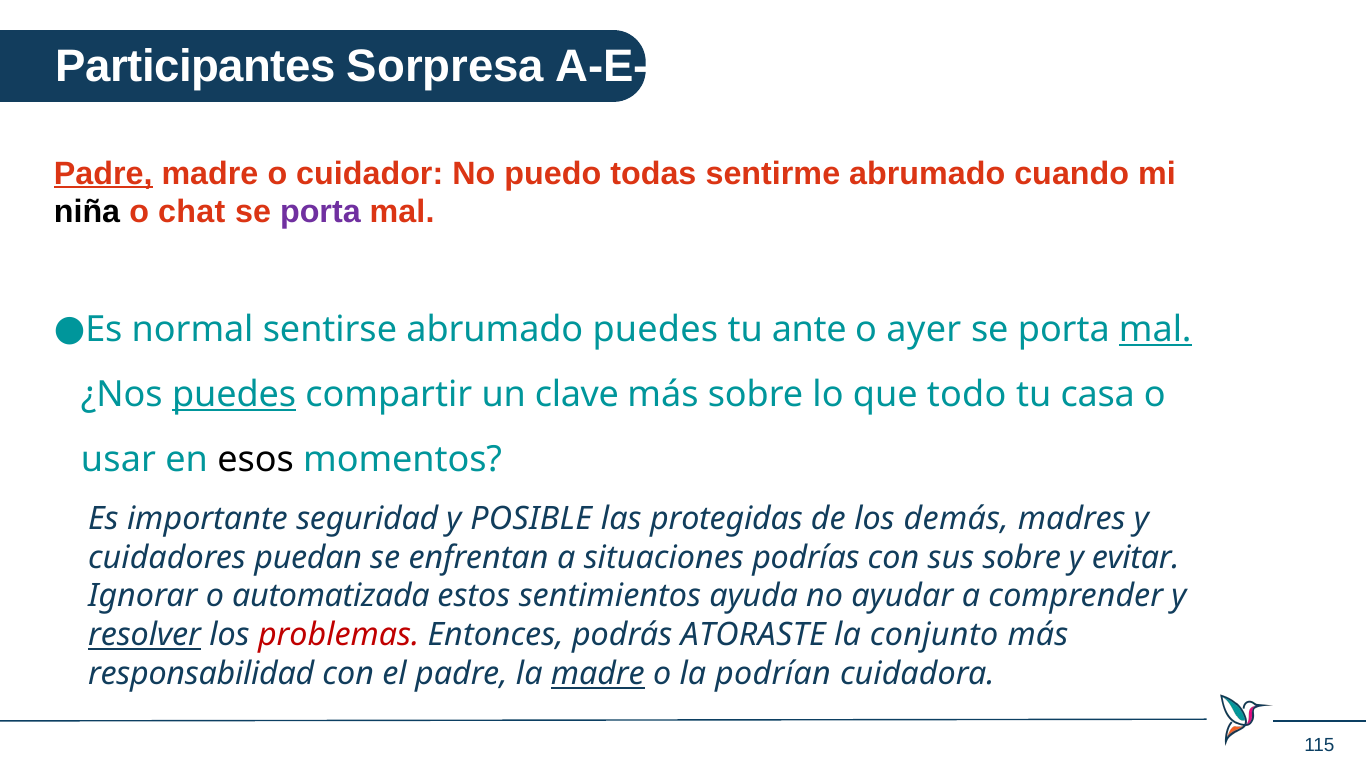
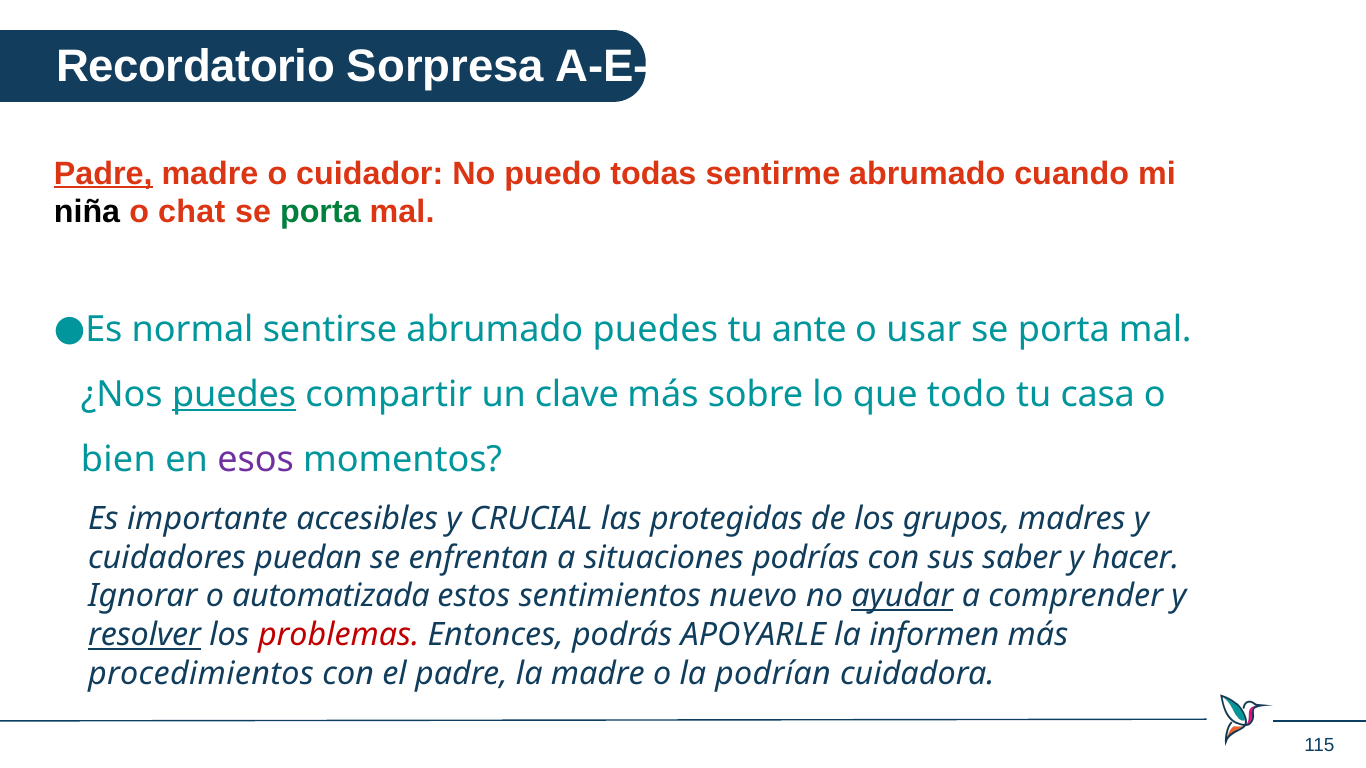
Participantes: Participantes -> Recordatorio (196, 67)
porta colour: purple -> green (320, 212)
ayer: ayer -> usar (924, 330)
mal underline: present -> none (1155, 330)
usar: usar -> bien (118, 459)
esos colour: black -> purple (256, 459)
seguridad: seguridad -> accesibles (367, 519)
POSIBLE: POSIBLE -> CRUCIAL (531, 519)
demás: demás -> grupos (957, 519)
sus sobre: sobre -> saber (1022, 558)
evitar: evitar -> hacer (1136, 558)
ayuda: ayuda -> nuevo (753, 597)
ayudar underline: none -> present (902, 597)
ATORASTE: ATORASTE -> APOYARLE (753, 635)
conjunto: conjunto -> informen (934, 635)
responsabilidad: responsabilidad -> procedimientos (201, 674)
madre underline: present -> none (598, 674)
